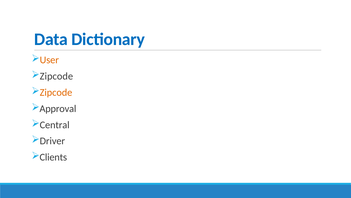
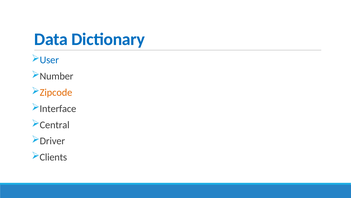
User colour: orange -> blue (49, 60)
Zipcode: Zipcode -> Number (56, 76)
Approval: Approval -> Interface (58, 108)
